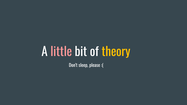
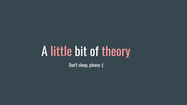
theory colour: yellow -> pink (116, 52)
